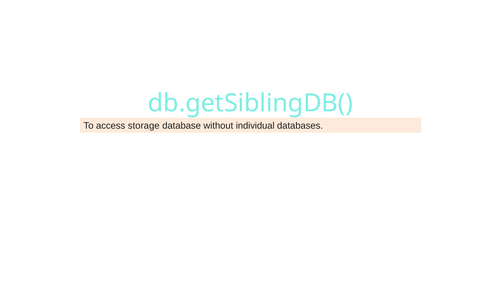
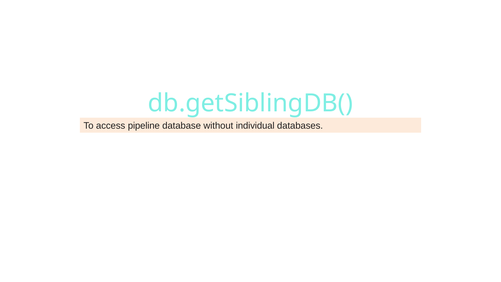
storage: storage -> pipeline (144, 126)
